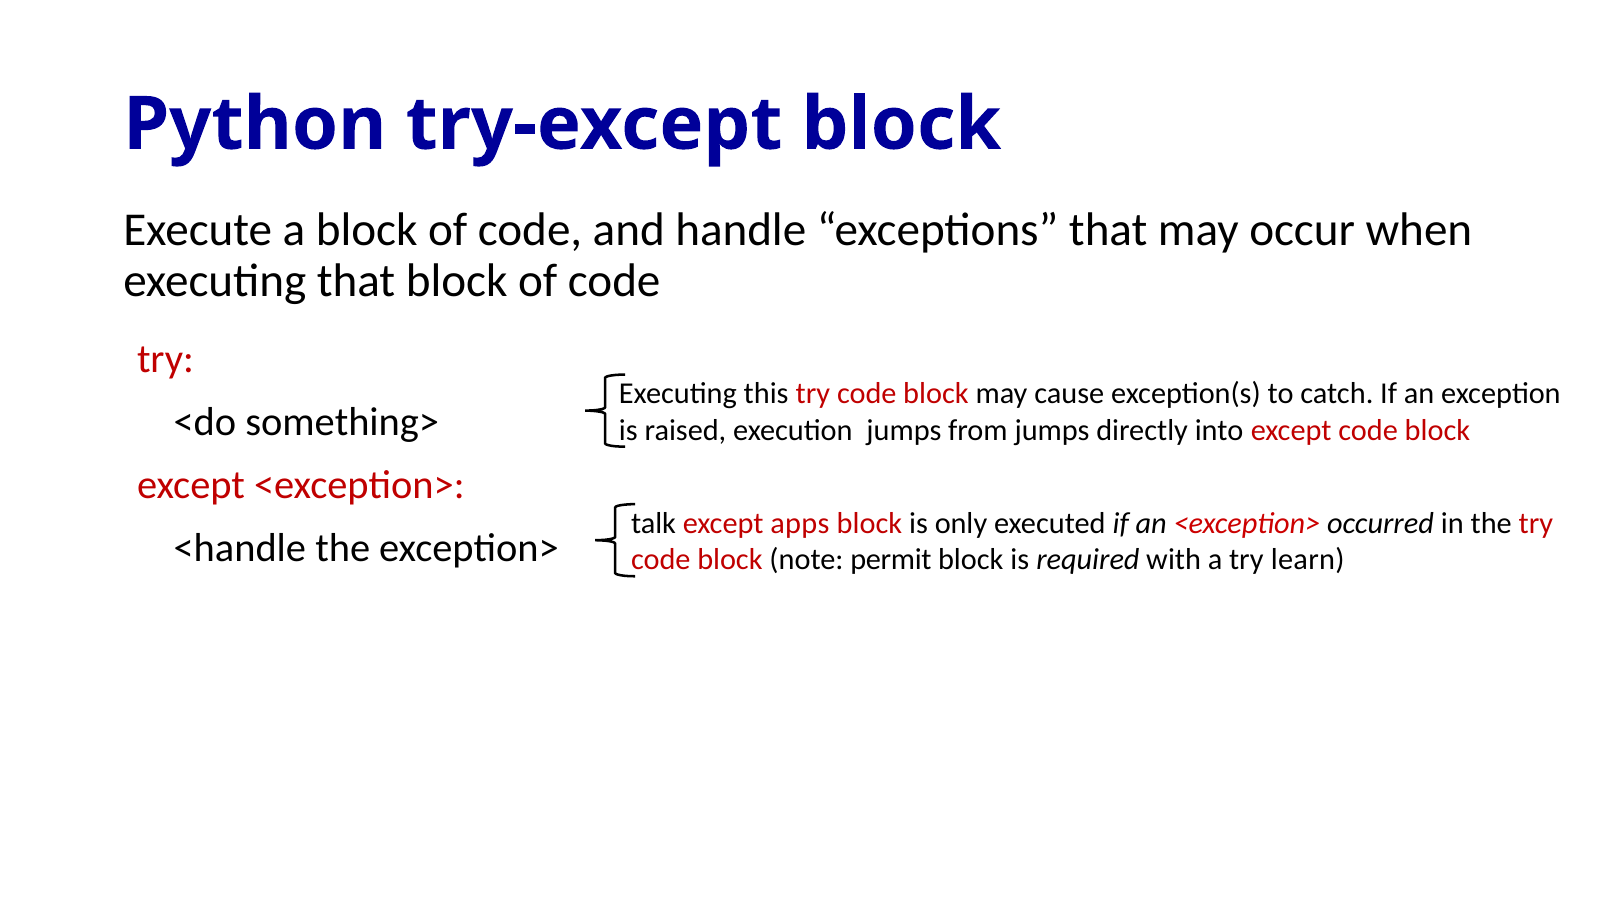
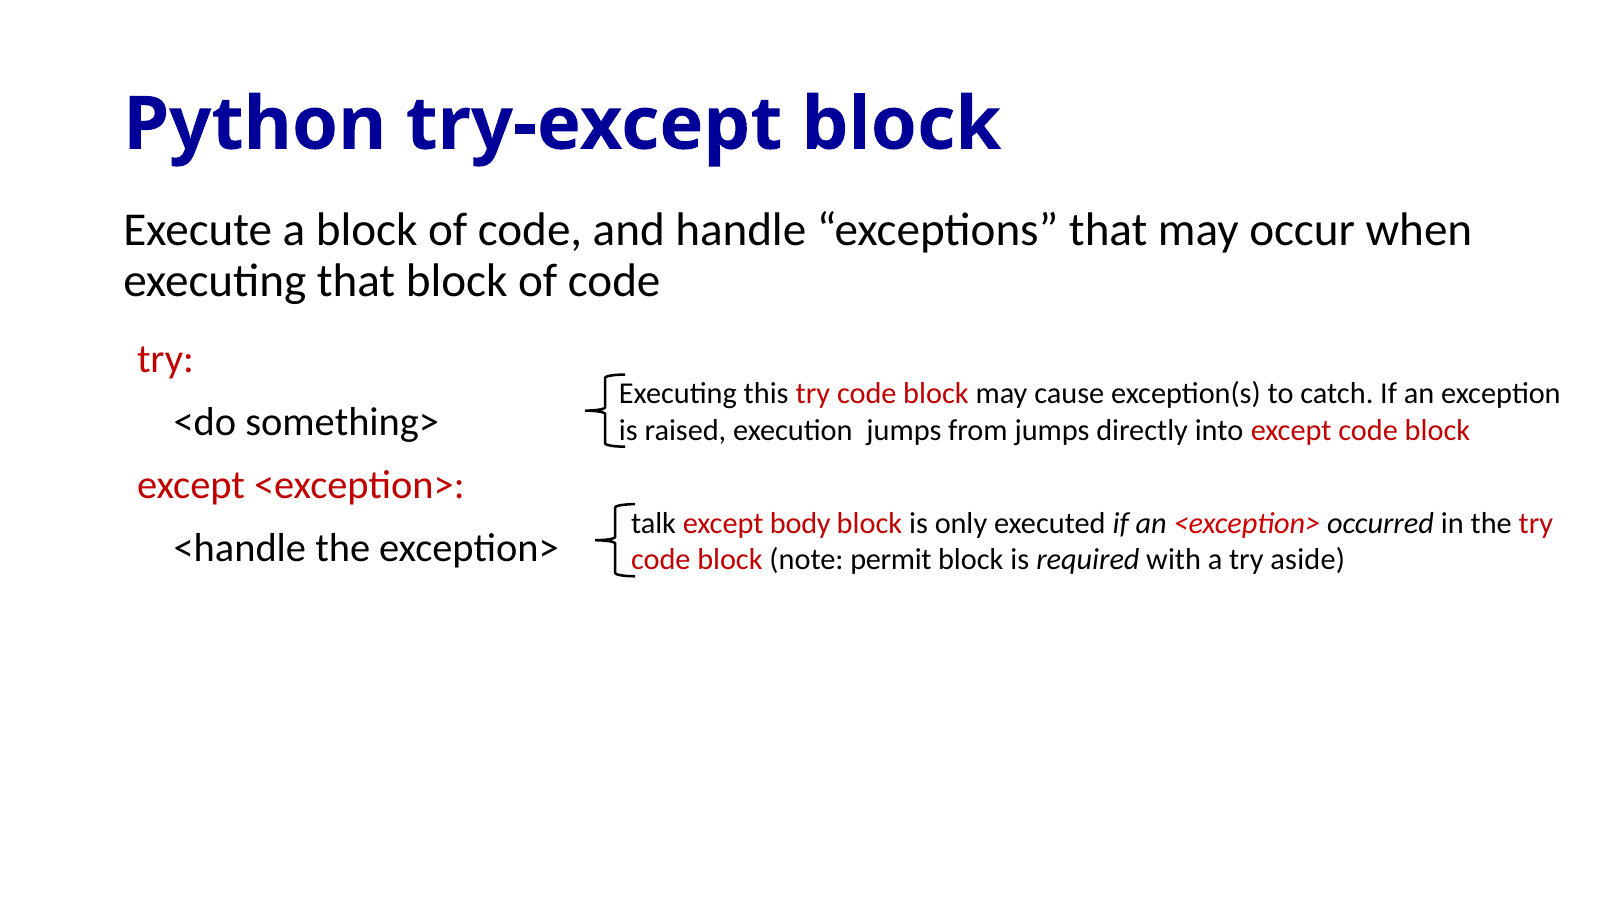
apps: apps -> body (800, 524)
learn: learn -> aside (1308, 560)
